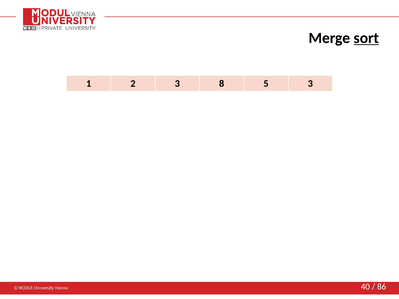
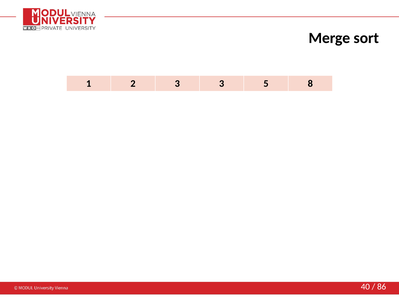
sort underline: present -> none (366, 38)
3 8: 8 -> 3 (222, 84)
5 3: 3 -> 8 (310, 84)
